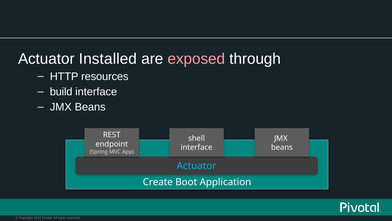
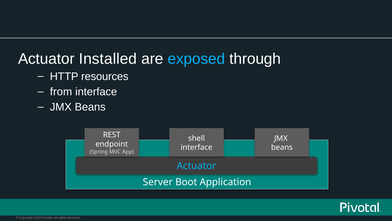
exposed colour: pink -> light blue (196, 59)
build: build -> from (61, 92)
Create: Create -> Server (158, 182)
